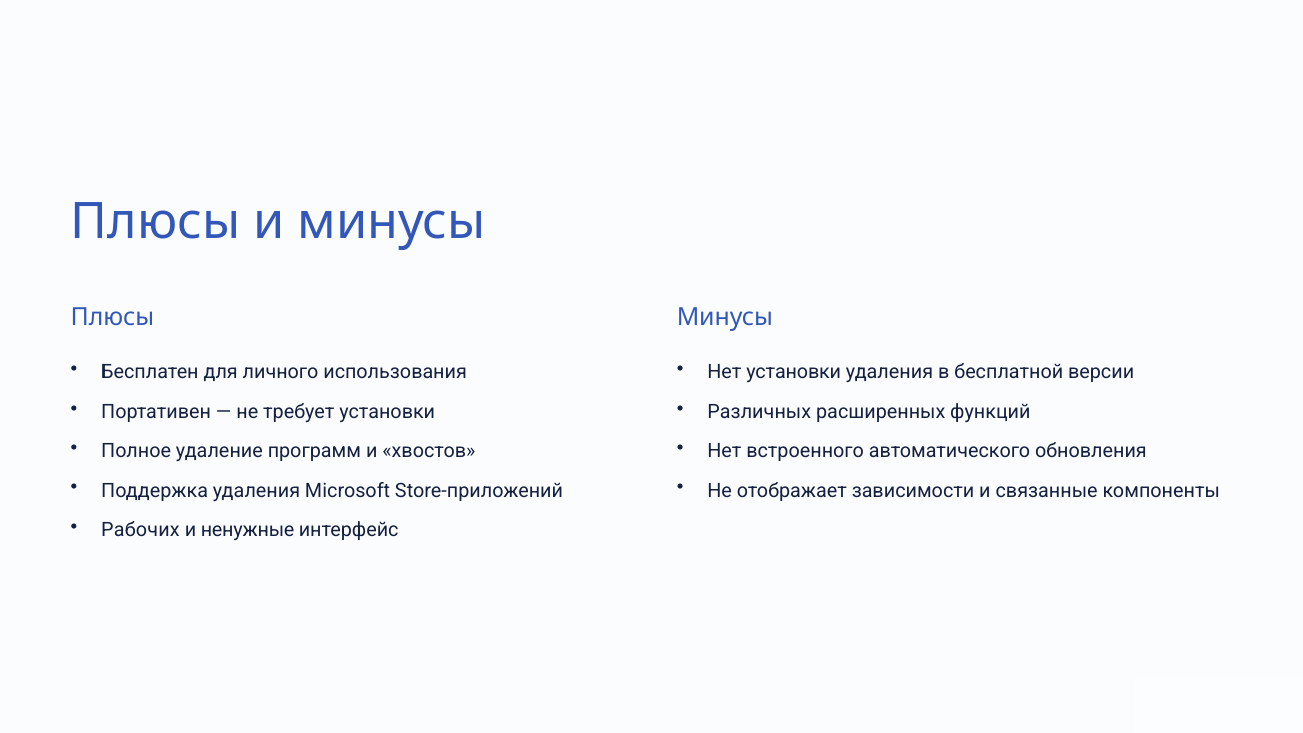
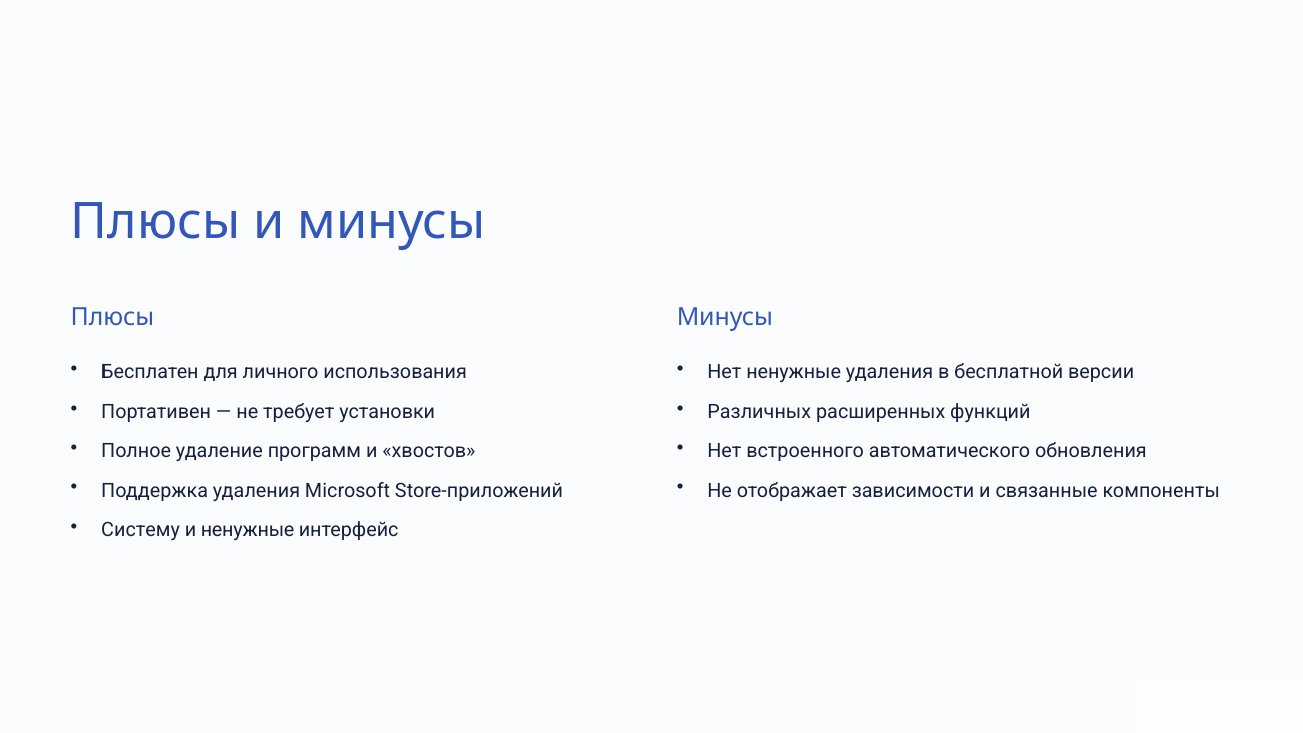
Нет установки: установки -> ненужные (794, 372)
Рабочих: Рабочих -> Систему (141, 530)
